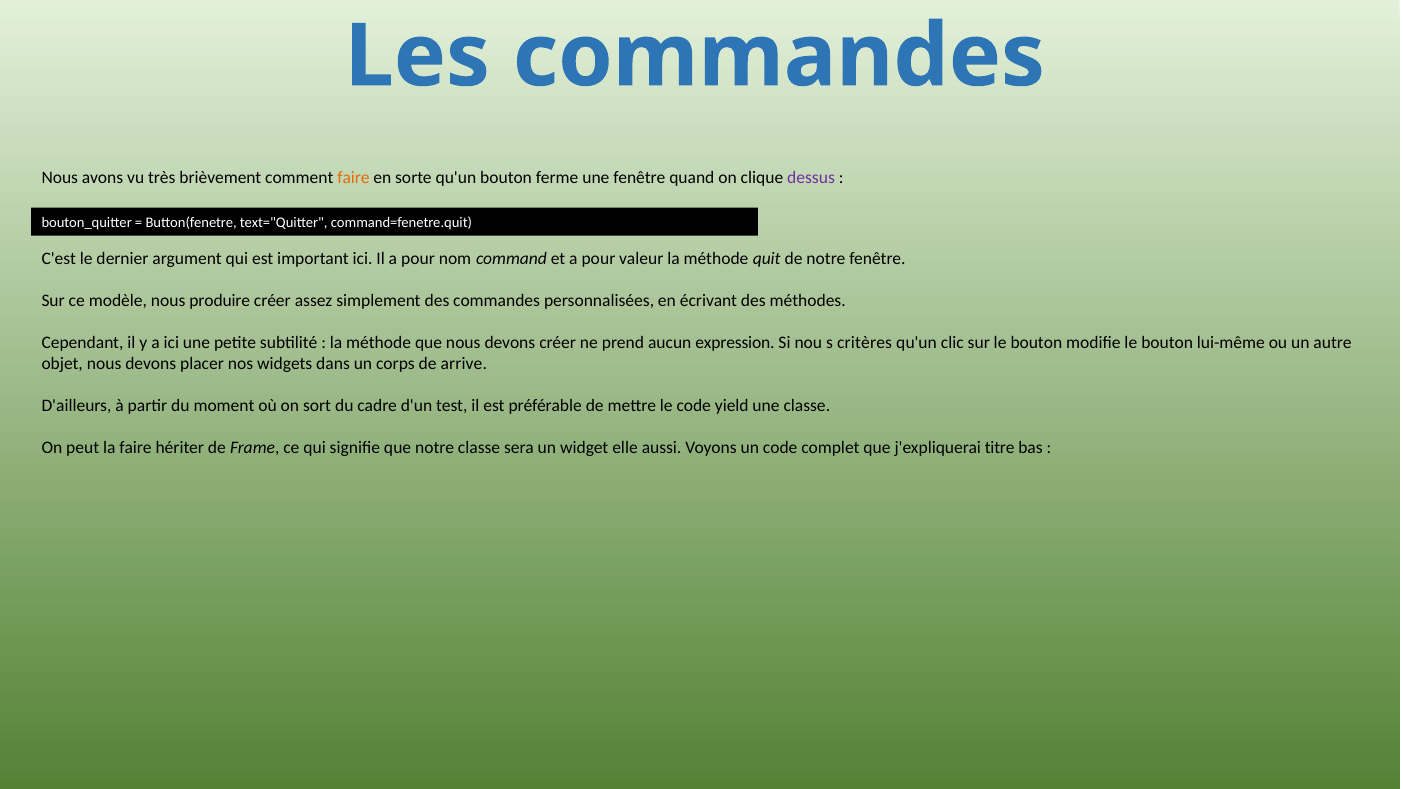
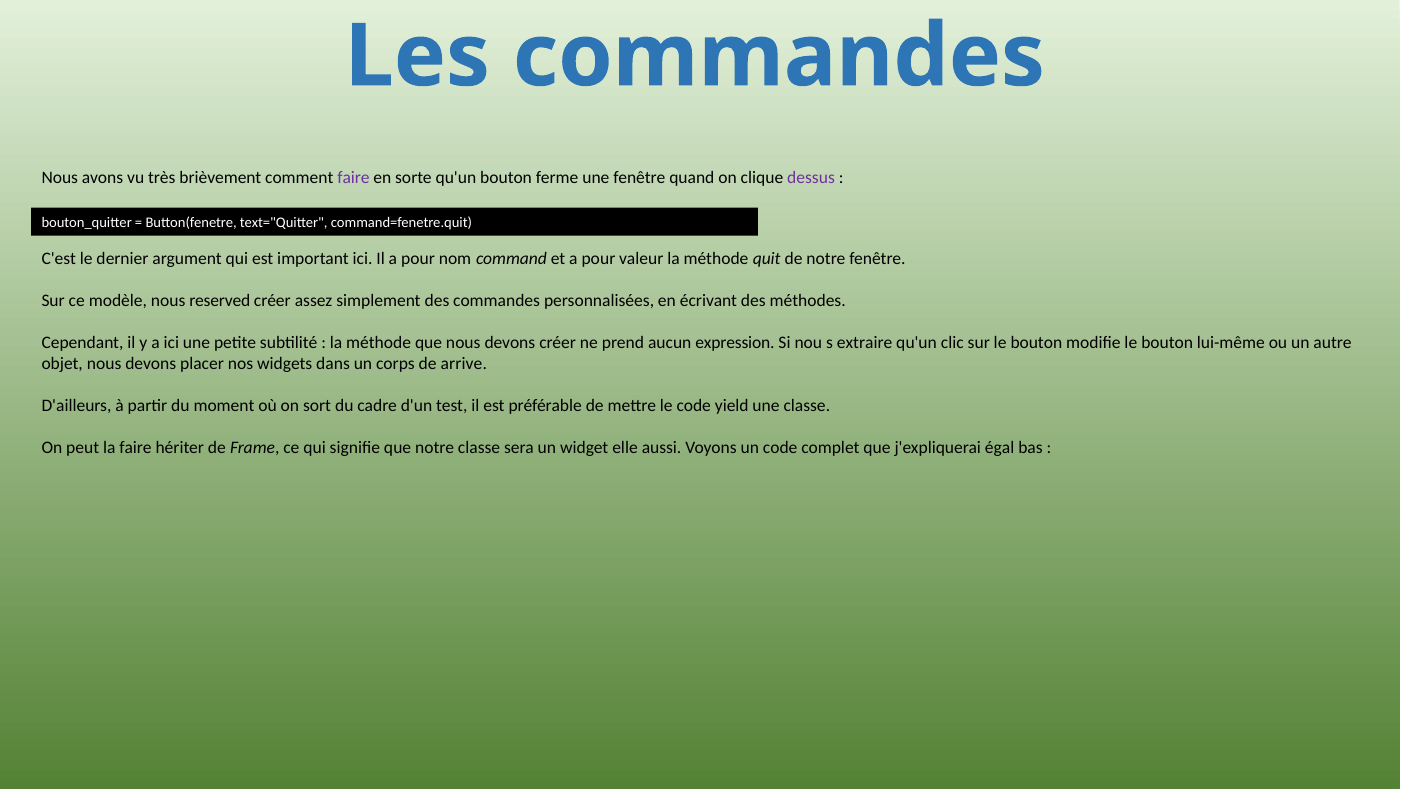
faire colour: orange -> purple (353, 178)
produire: produire -> reserved (220, 301)
critères: critères -> extraire (865, 343)
titre: titre -> égal (1000, 448)
